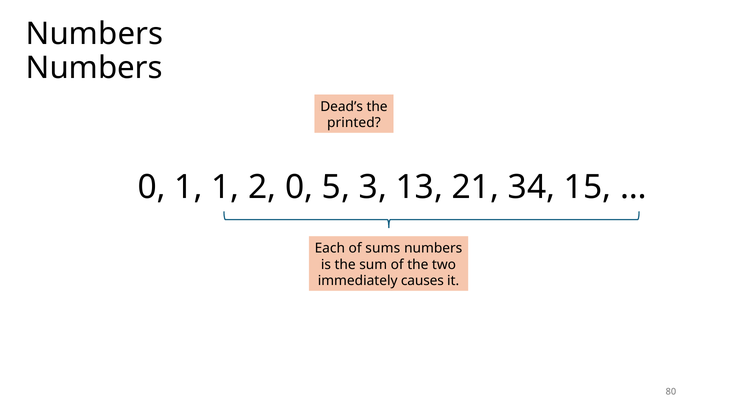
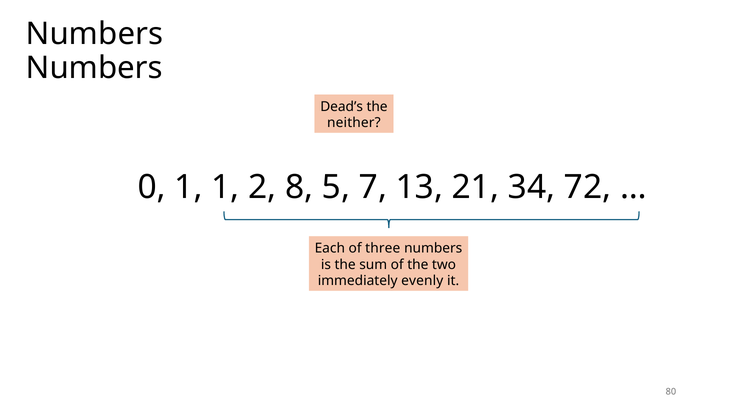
printed: printed -> neither (354, 123)
2 0: 0 -> 8 (299, 188)
3: 3 -> 7 (373, 188)
15: 15 -> 72 (588, 188)
sums: sums -> three (383, 249)
causes: causes -> evenly (422, 281)
